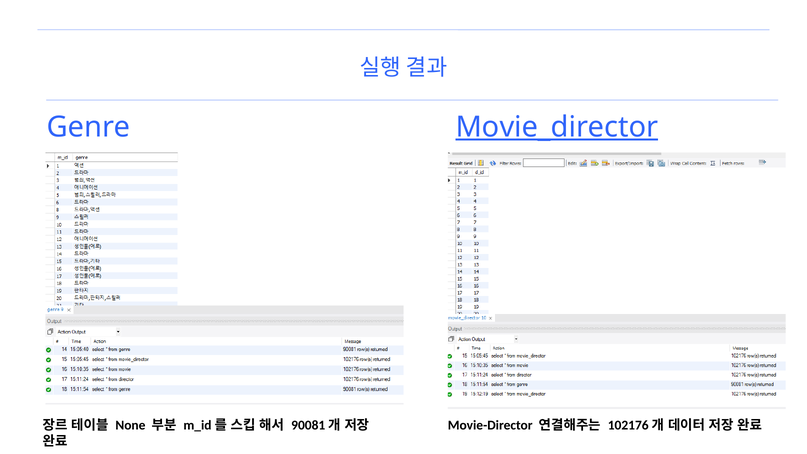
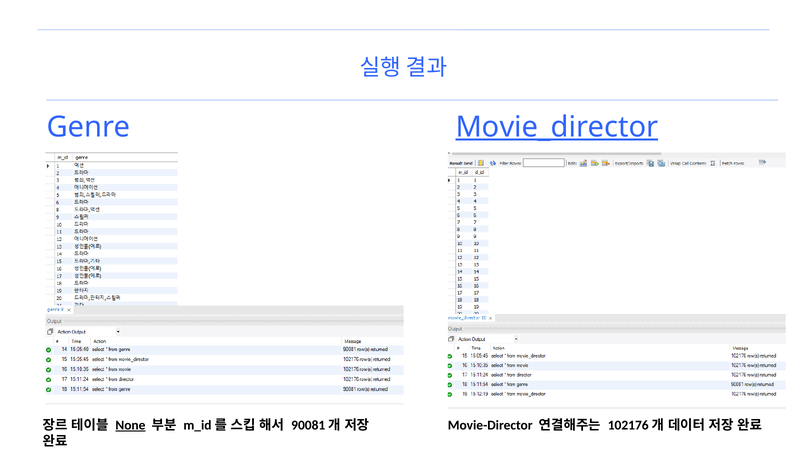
None underline: none -> present (130, 425)
